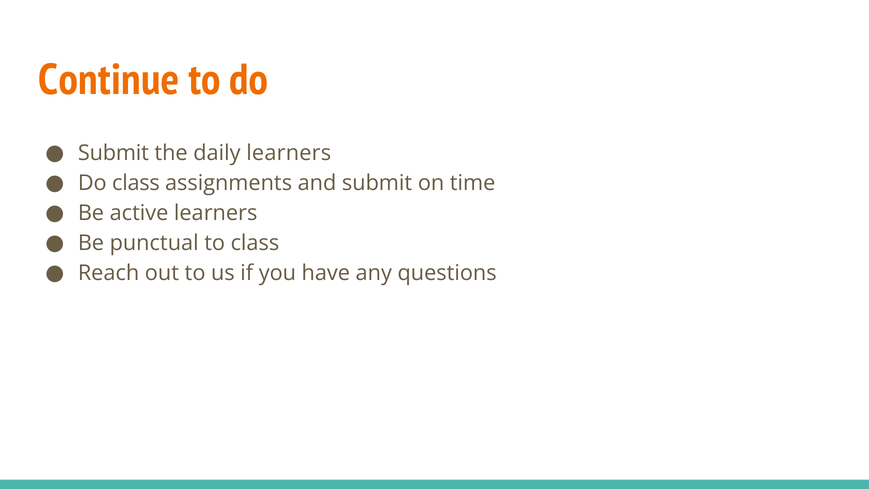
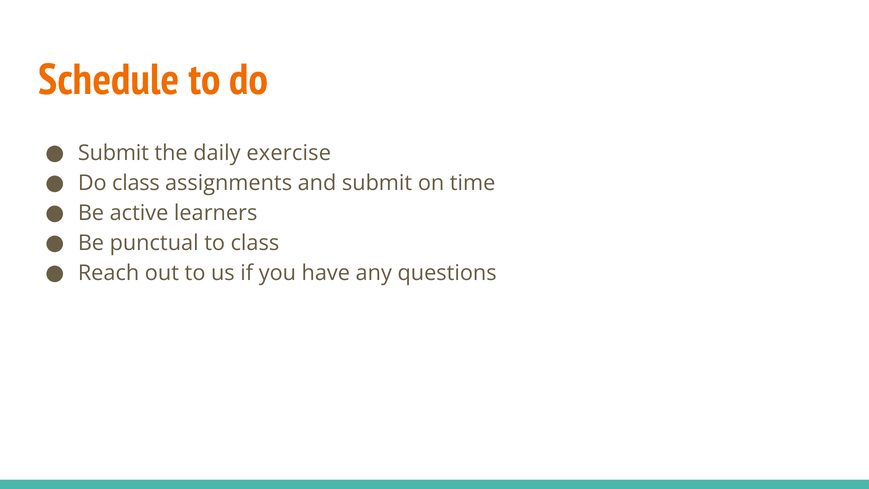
Continue: Continue -> Schedule (109, 80)
daily learners: learners -> exercise (289, 153)
